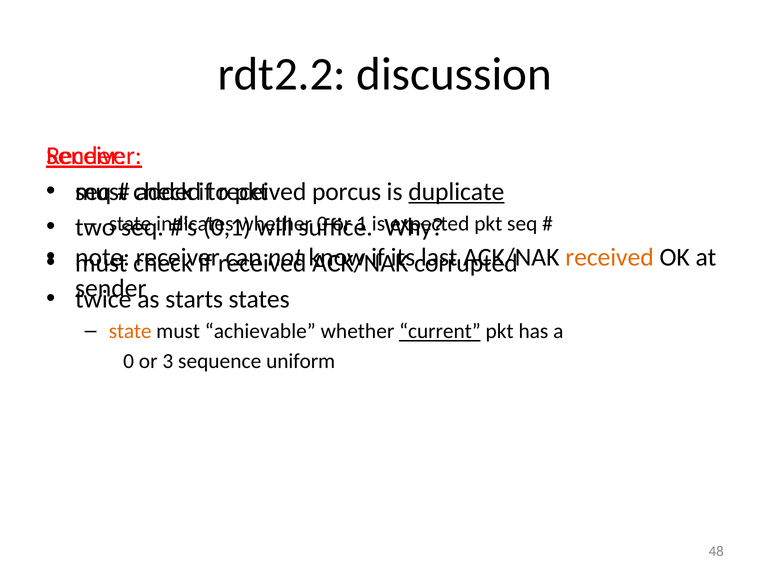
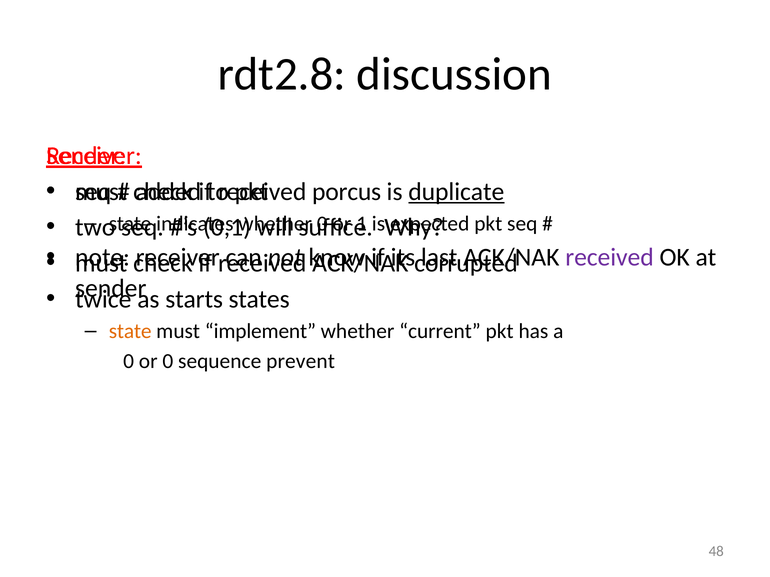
rdt2.2: rdt2.2 -> rdt2.8 (282, 75)
received colour: orange -> purple (610, 258)
achievable: achievable -> implement (260, 332)
current underline: present -> none (440, 332)
or 3: 3 -> 0 (168, 362)
uniform: uniform -> prevent (301, 362)
